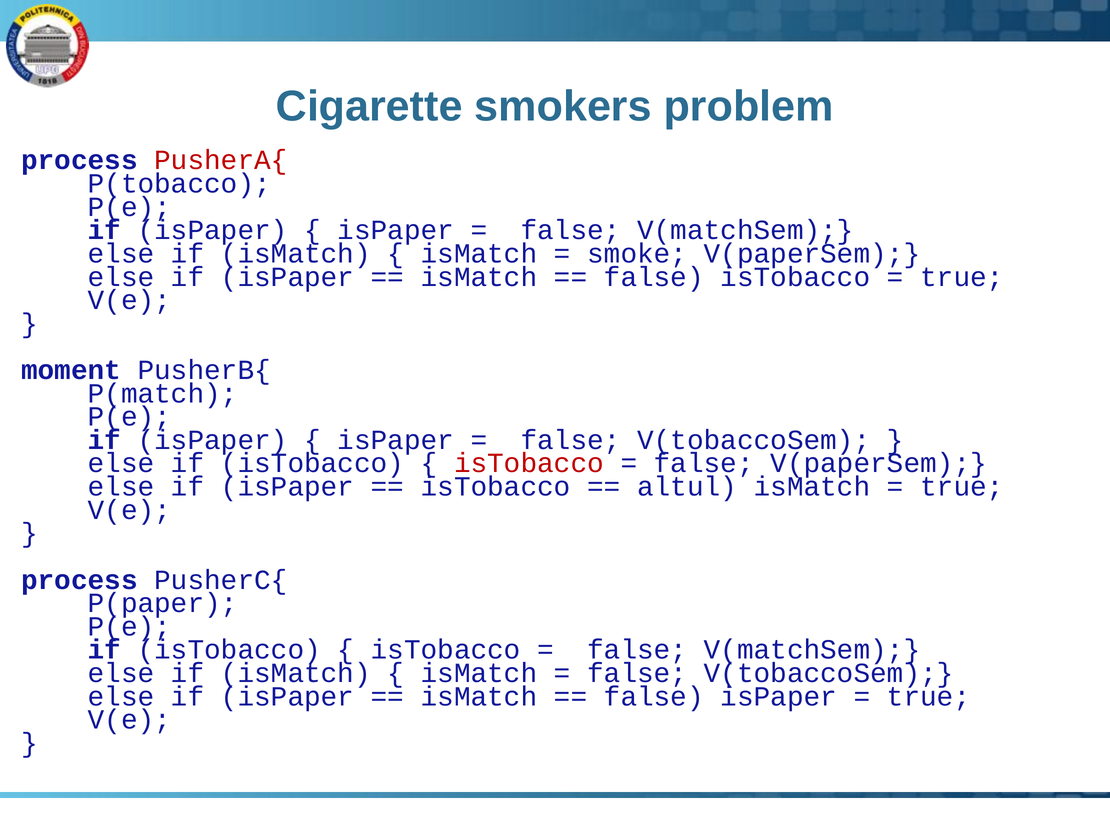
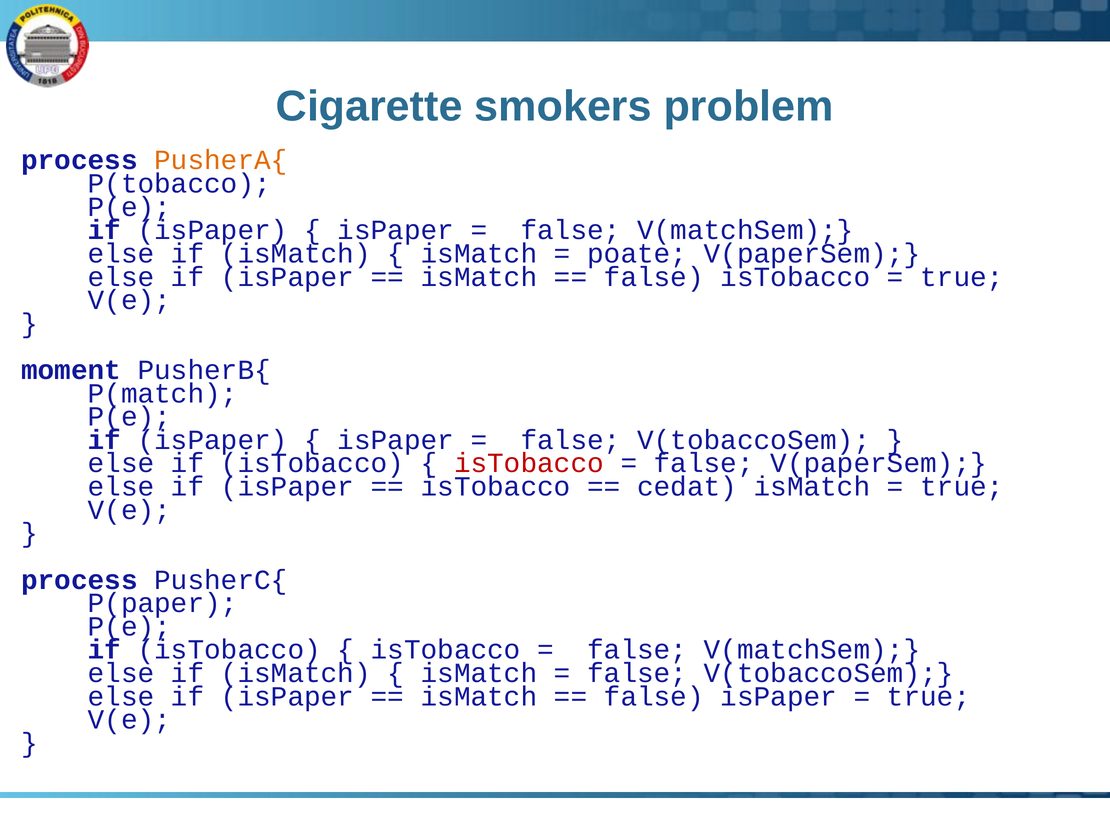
PusherA{ colour: red -> orange (221, 160)
smoke: smoke -> poate (637, 253)
altul: altul -> cedat (687, 486)
